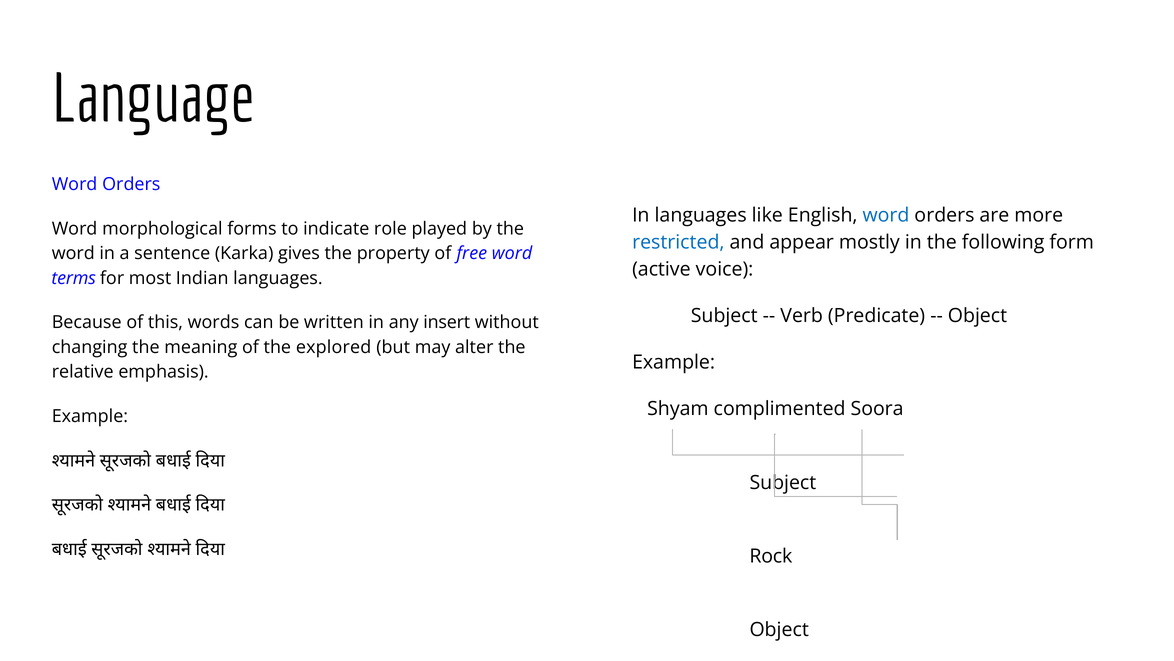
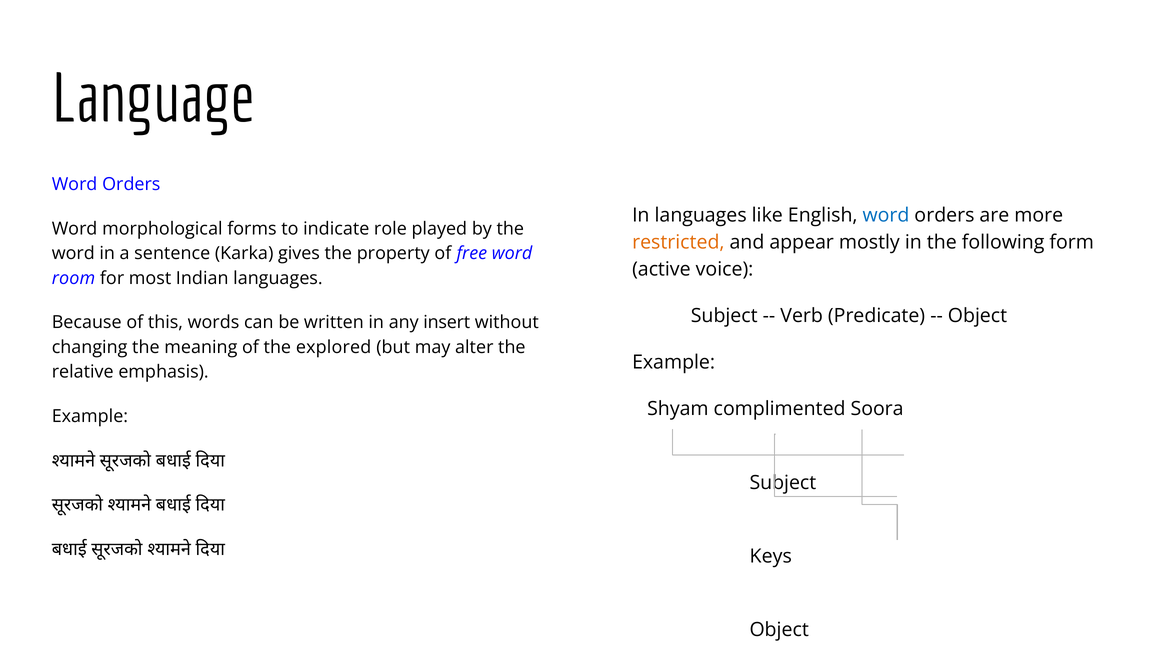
restricted colour: blue -> orange (678, 242)
terms: terms -> room (74, 278)
Rock: Rock -> Keys (771, 556)
